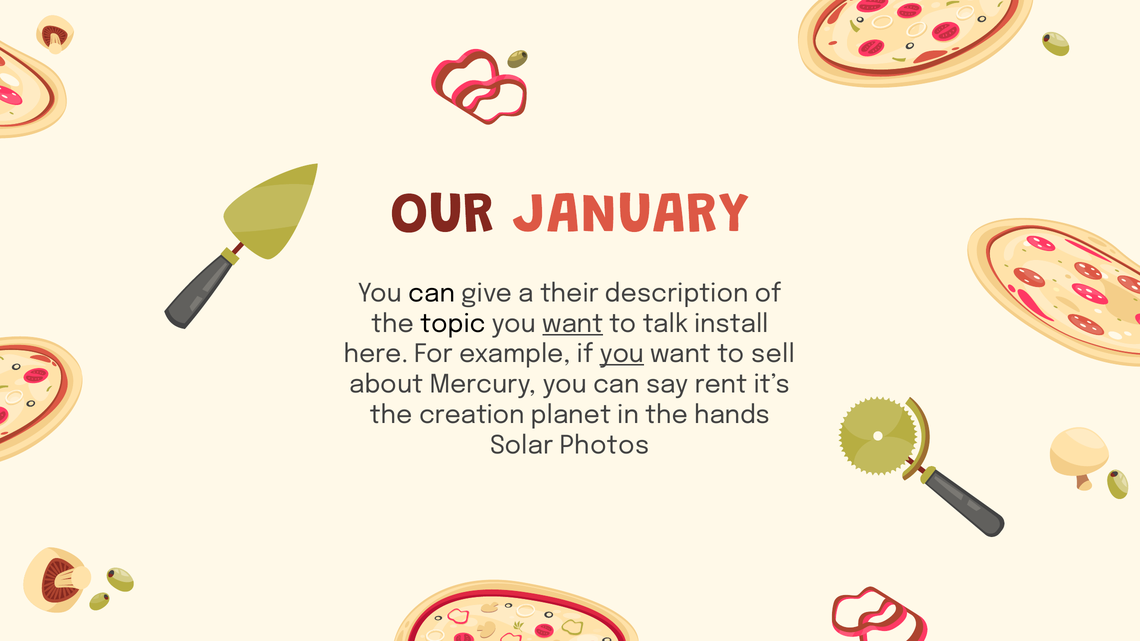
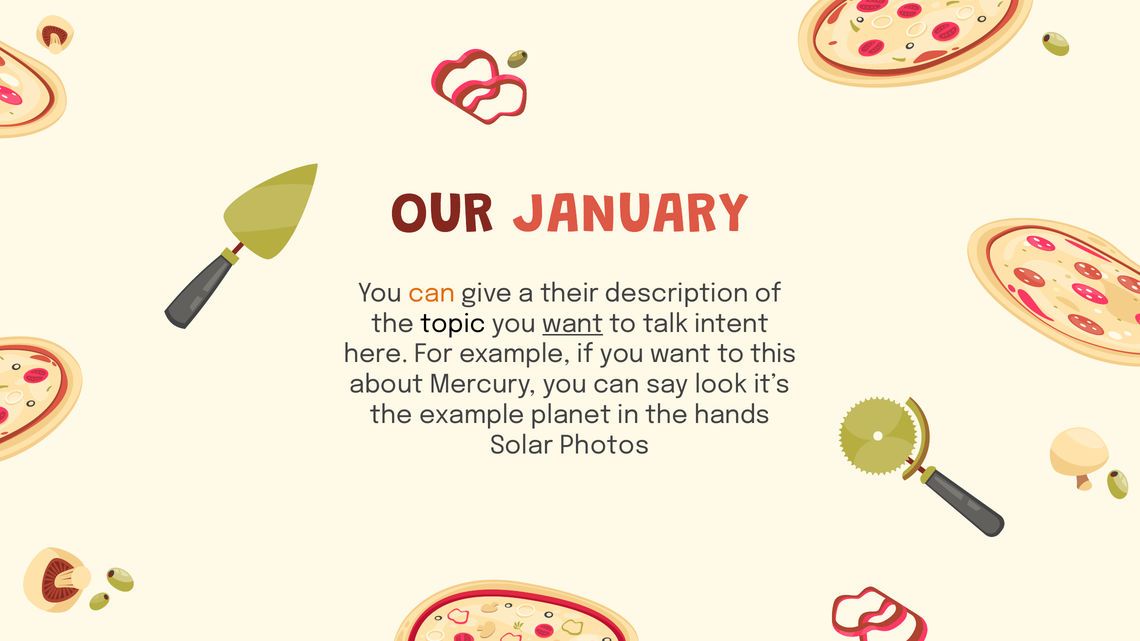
can colour: black -> orange (432, 293)
install: install -> intent (731, 324)
you underline: present -> none (622, 354)
sell: sell -> this (773, 354)
rent: rent -> look (721, 385)
the creation: creation -> example (472, 415)
